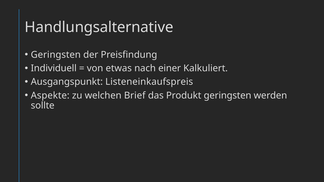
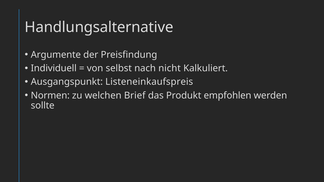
Geringsten: Geringsten -> Argumente (56, 55)
etwas: etwas -> selbst (119, 68)
einer: einer -> nicht (170, 68)
Aspekte: Aspekte -> Normen (50, 96)
Produkt geringsten: geringsten -> empfohlen (228, 96)
